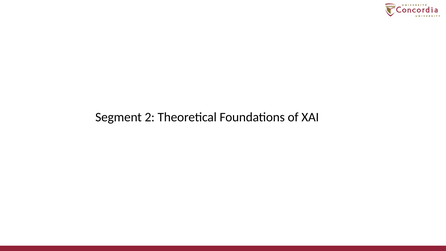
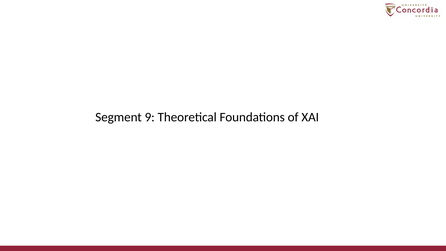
2: 2 -> 9 (150, 117)
